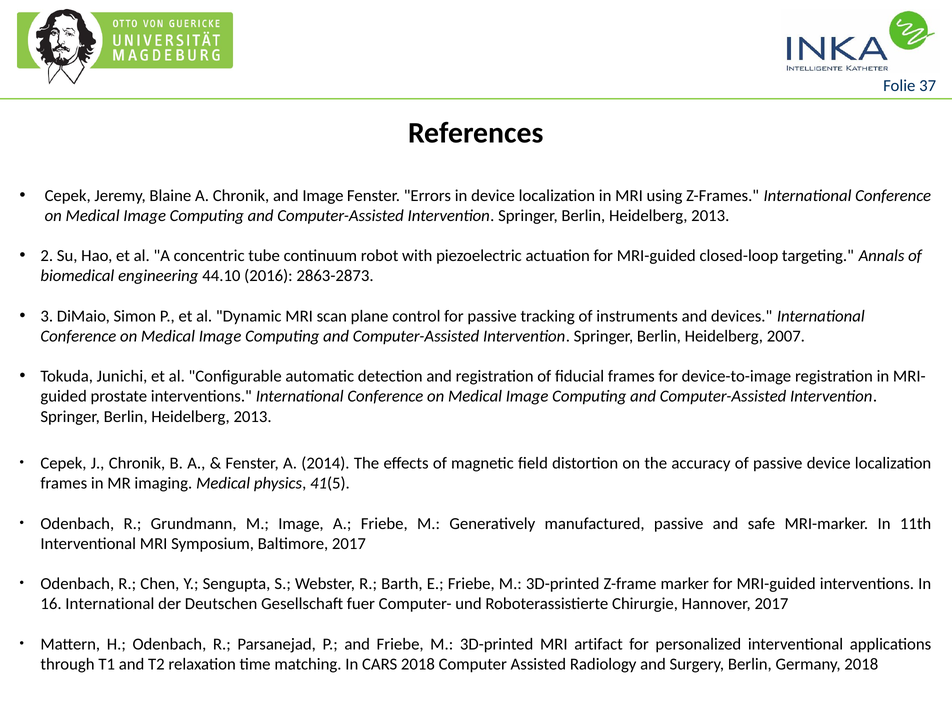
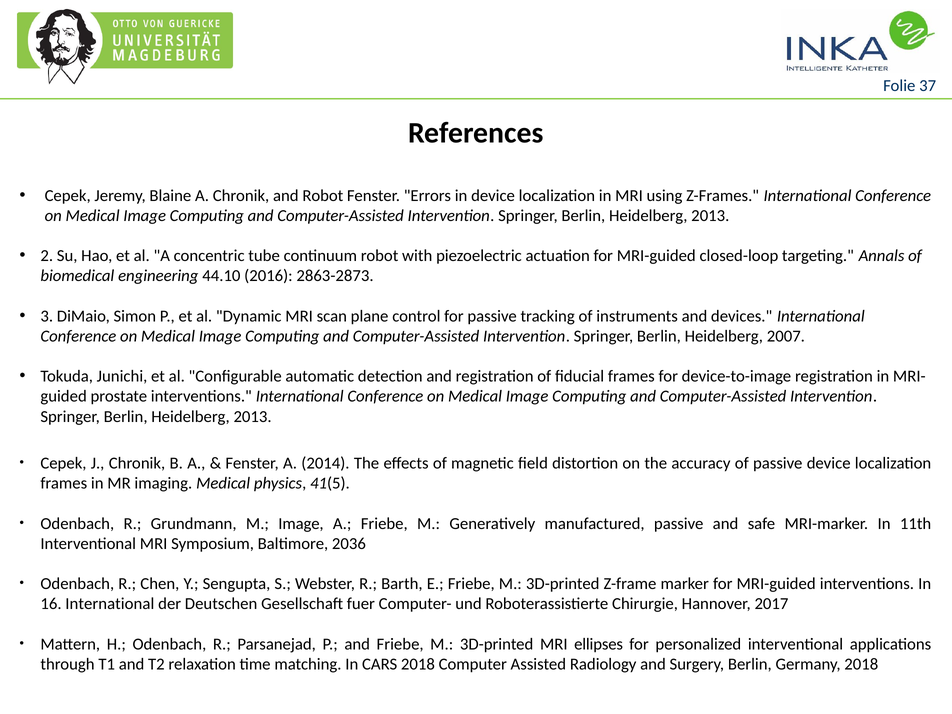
and Image: Image -> Robot (323, 196)
Baltimore 2017: 2017 -> 2036 (349, 544)
artifact: artifact -> ellipses (599, 644)
